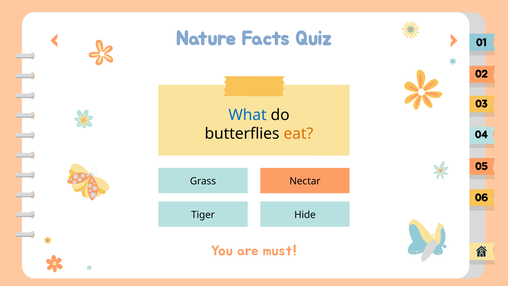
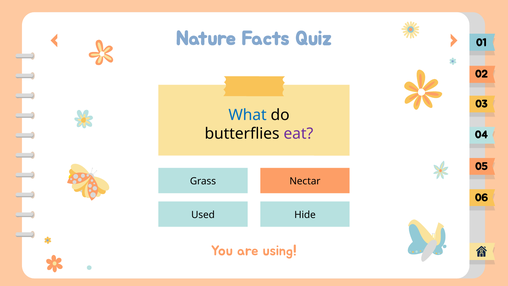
eat colour: orange -> purple (298, 134)
Tiger: Tiger -> Used (203, 215)
must: must -> using (280, 251)
